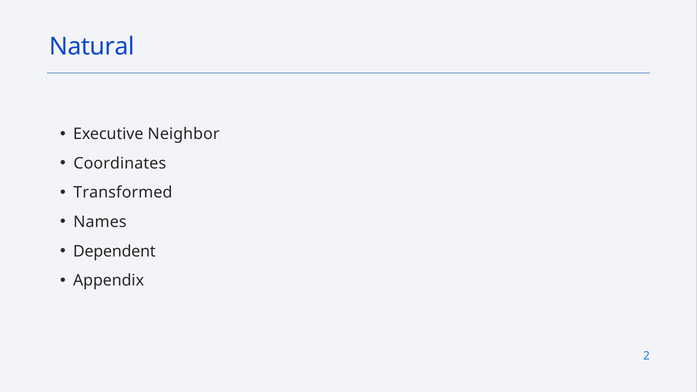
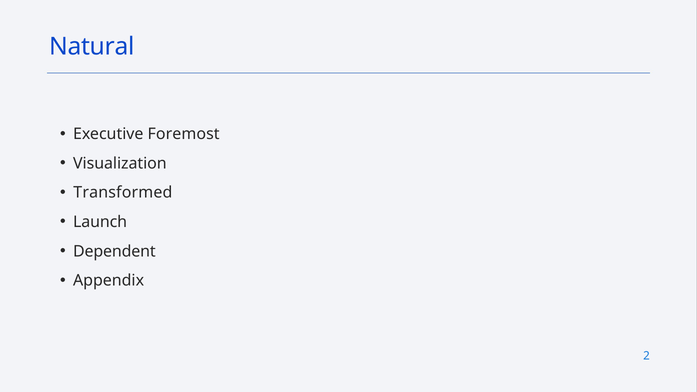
Neighbor: Neighbor -> Foremost (184, 134)
Coordinates: Coordinates -> Visualization (120, 163)
Names: Names -> Launch (100, 222)
